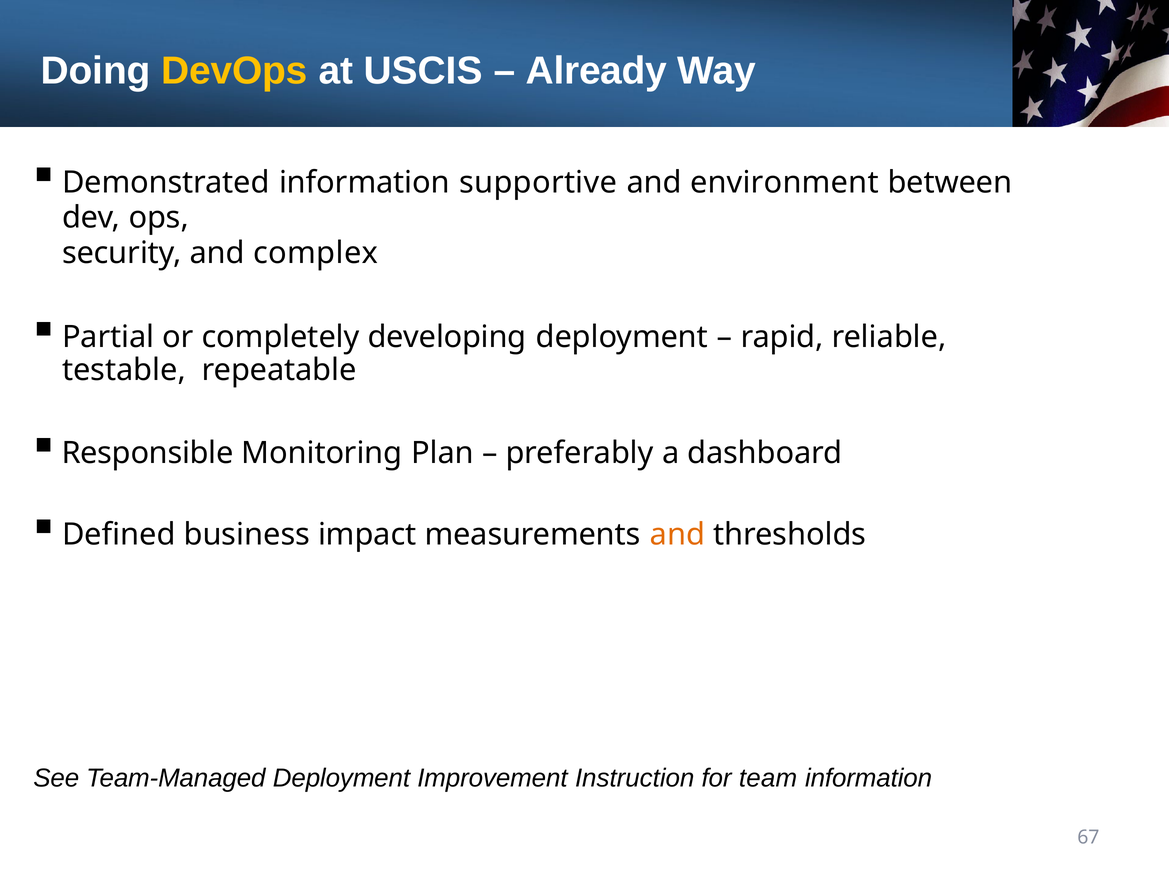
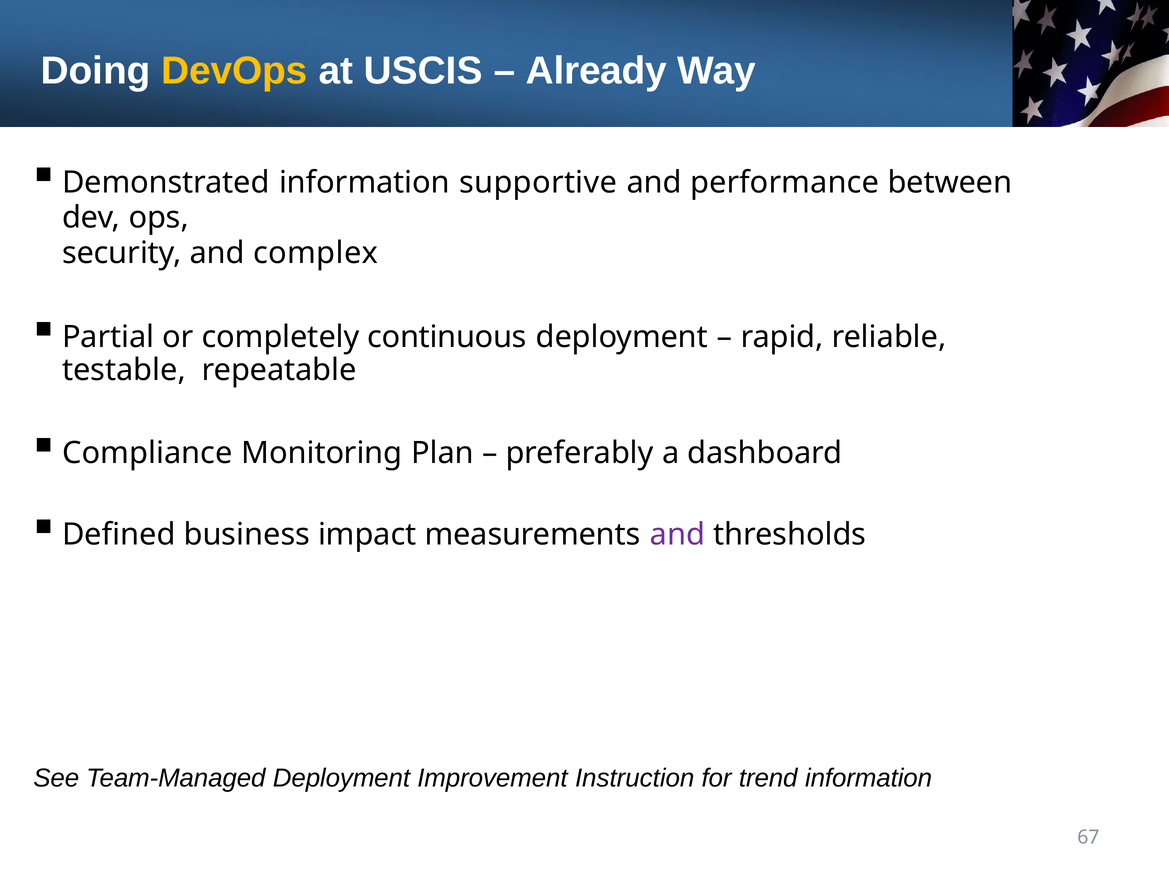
environment: environment -> performance (785, 182)
developing: developing -> continuous (447, 337)
Responsible: Responsible -> Compliance (147, 453)
and colour: orange -> purple (678, 534)
team: team -> trend (768, 778)
